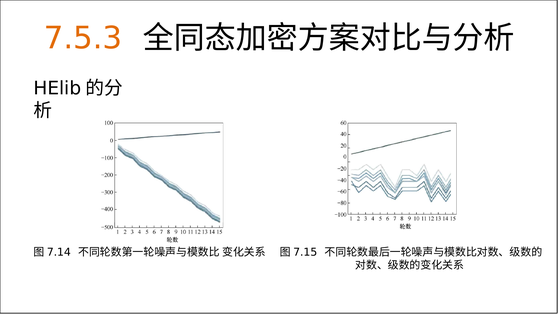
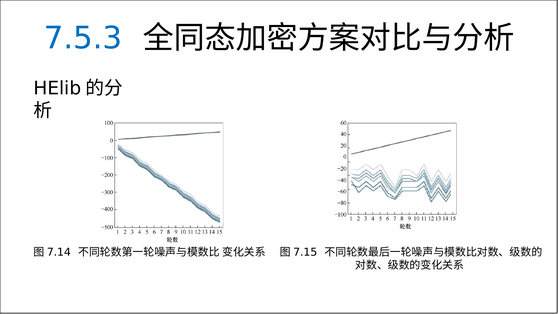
7.5.3 colour: orange -> blue (83, 38)
